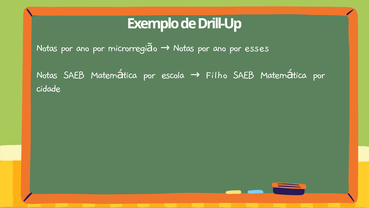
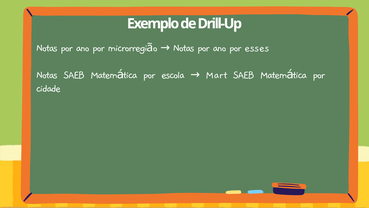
Filho: Filho -> Mart (217, 75)
